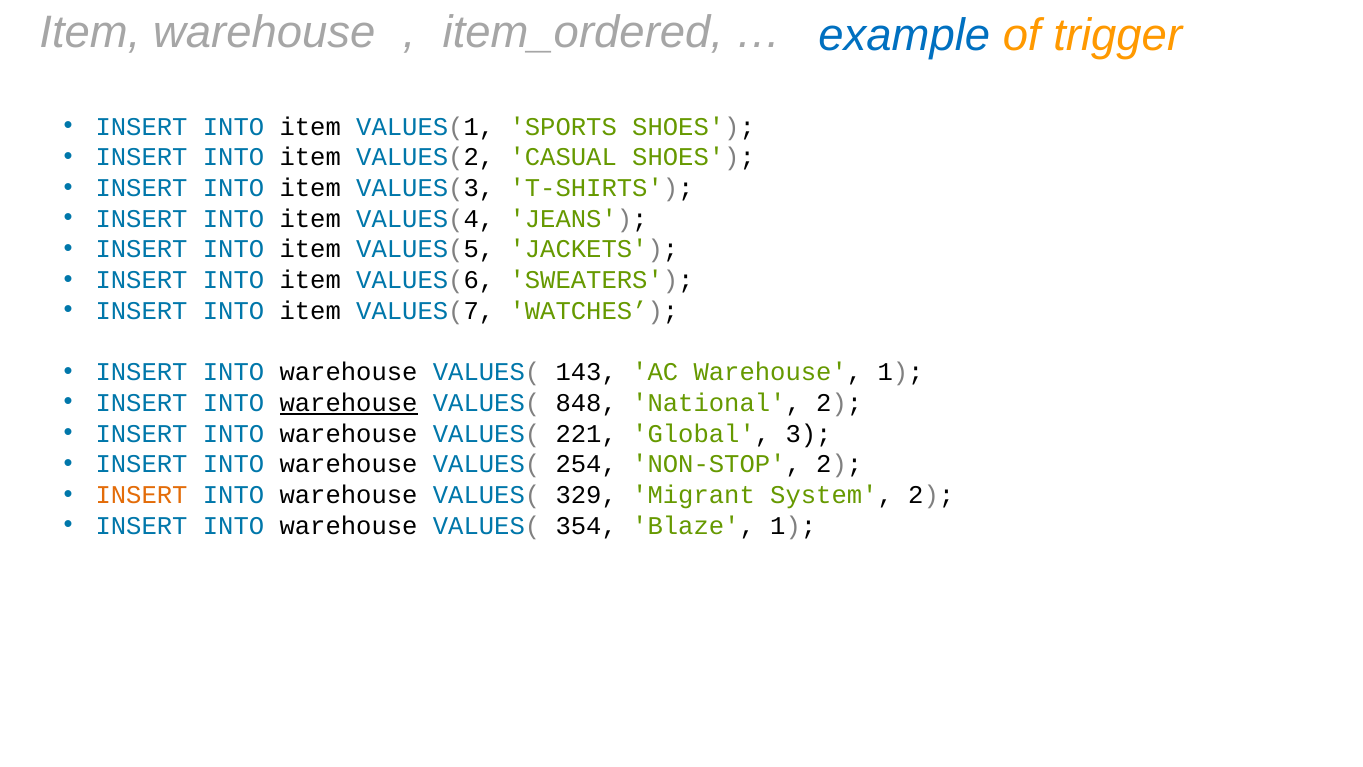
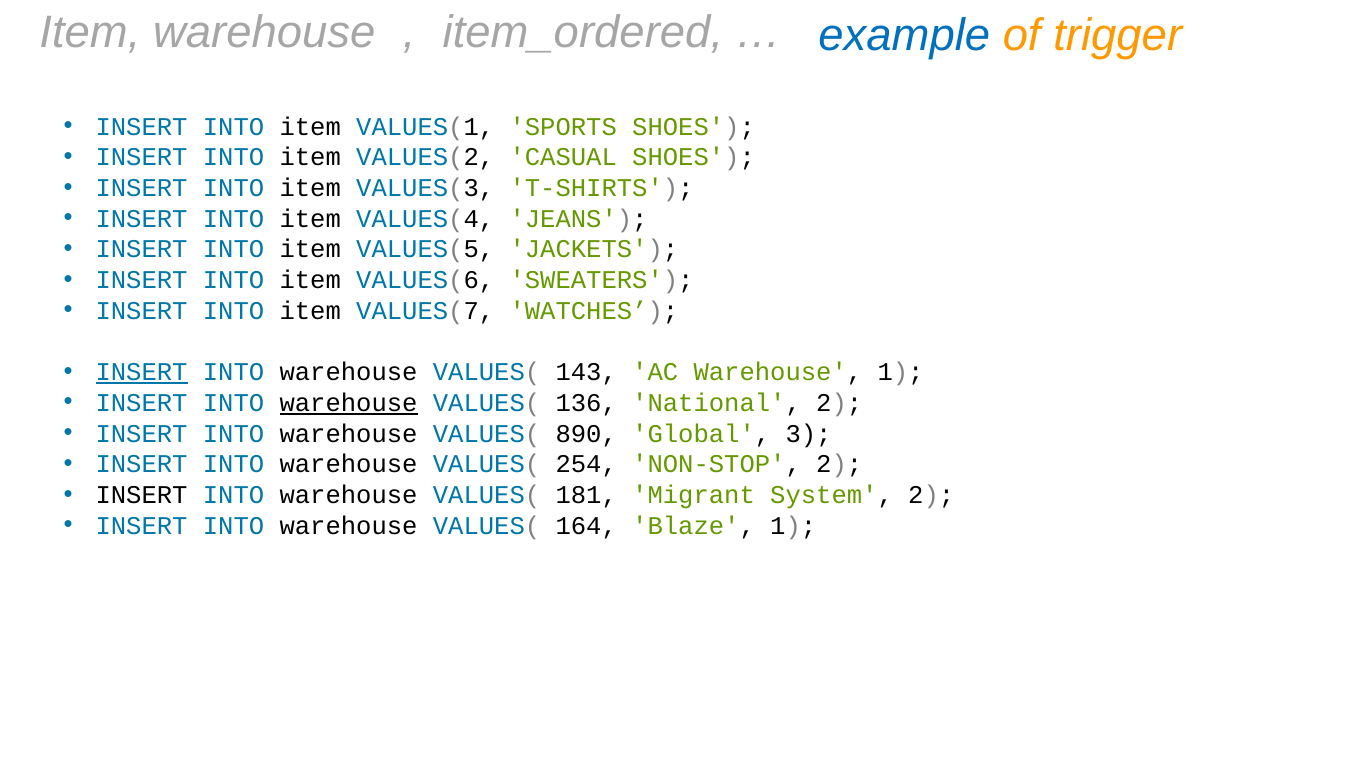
INSERT underline: none -> present (142, 372)
848: 848 -> 136 (586, 403)
221: 221 -> 890 (586, 433)
INSERT colour: orange -> black (142, 495)
329: 329 -> 181 (586, 495)
354: 354 -> 164 (586, 525)
